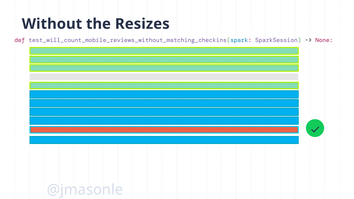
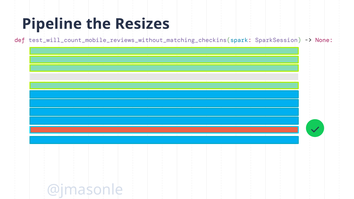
Without: Without -> Pipeline (52, 24)
